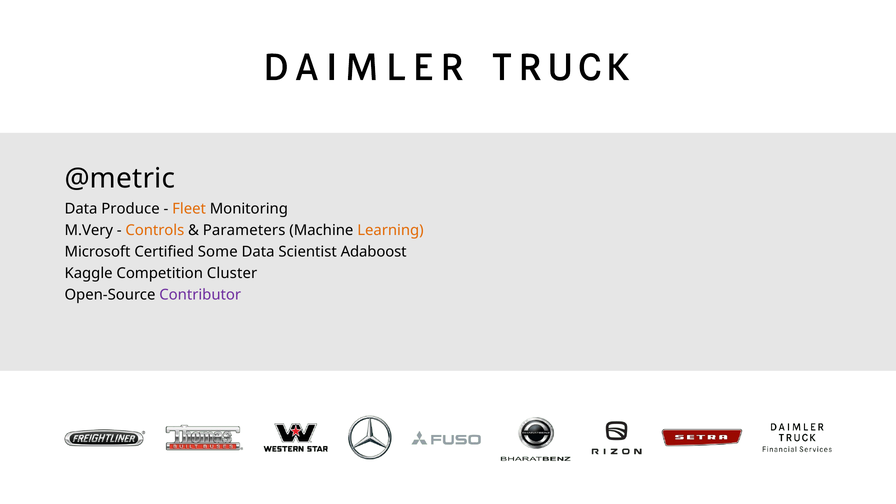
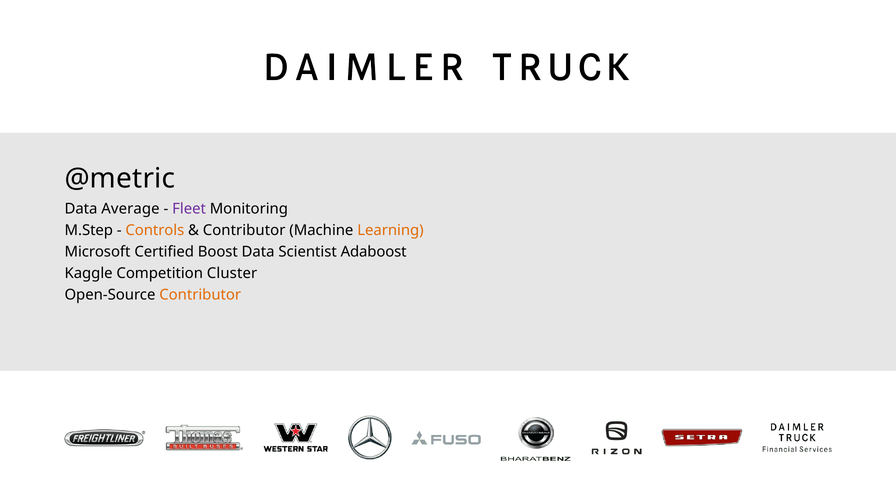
Produce: Produce -> Average (130, 209)
Fleet colour: orange -> purple (189, 209)
M.Very: M.Very -> M.Step (89, 230)
Parameters: Parameters -> Contributor (244, 230)
Some: Some -> Boost (218, 252)
Contributor colour: purple -> orange (200, 294)
